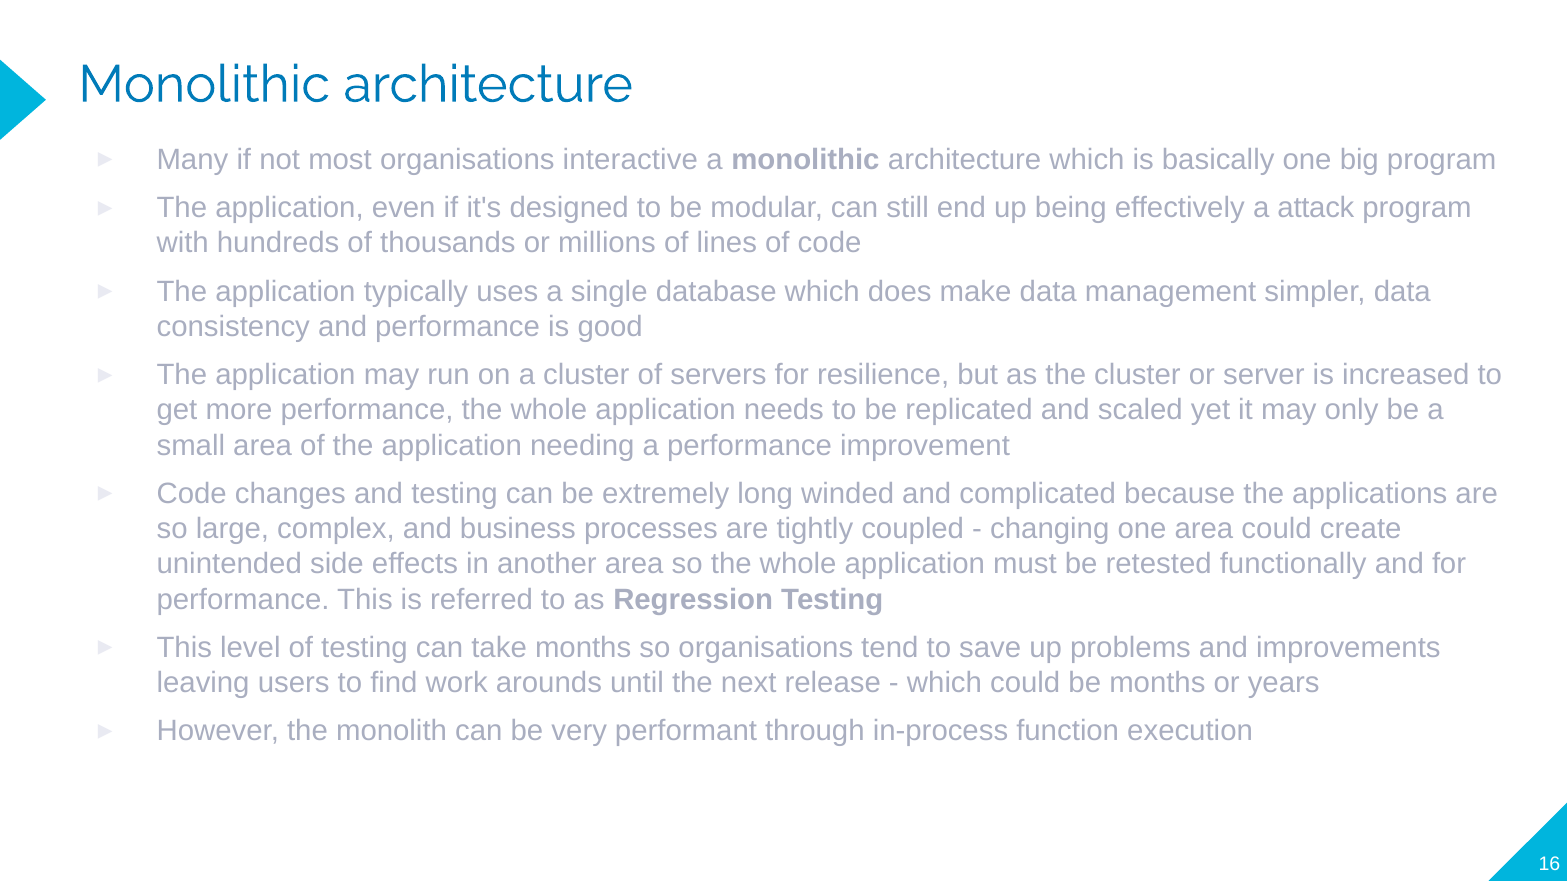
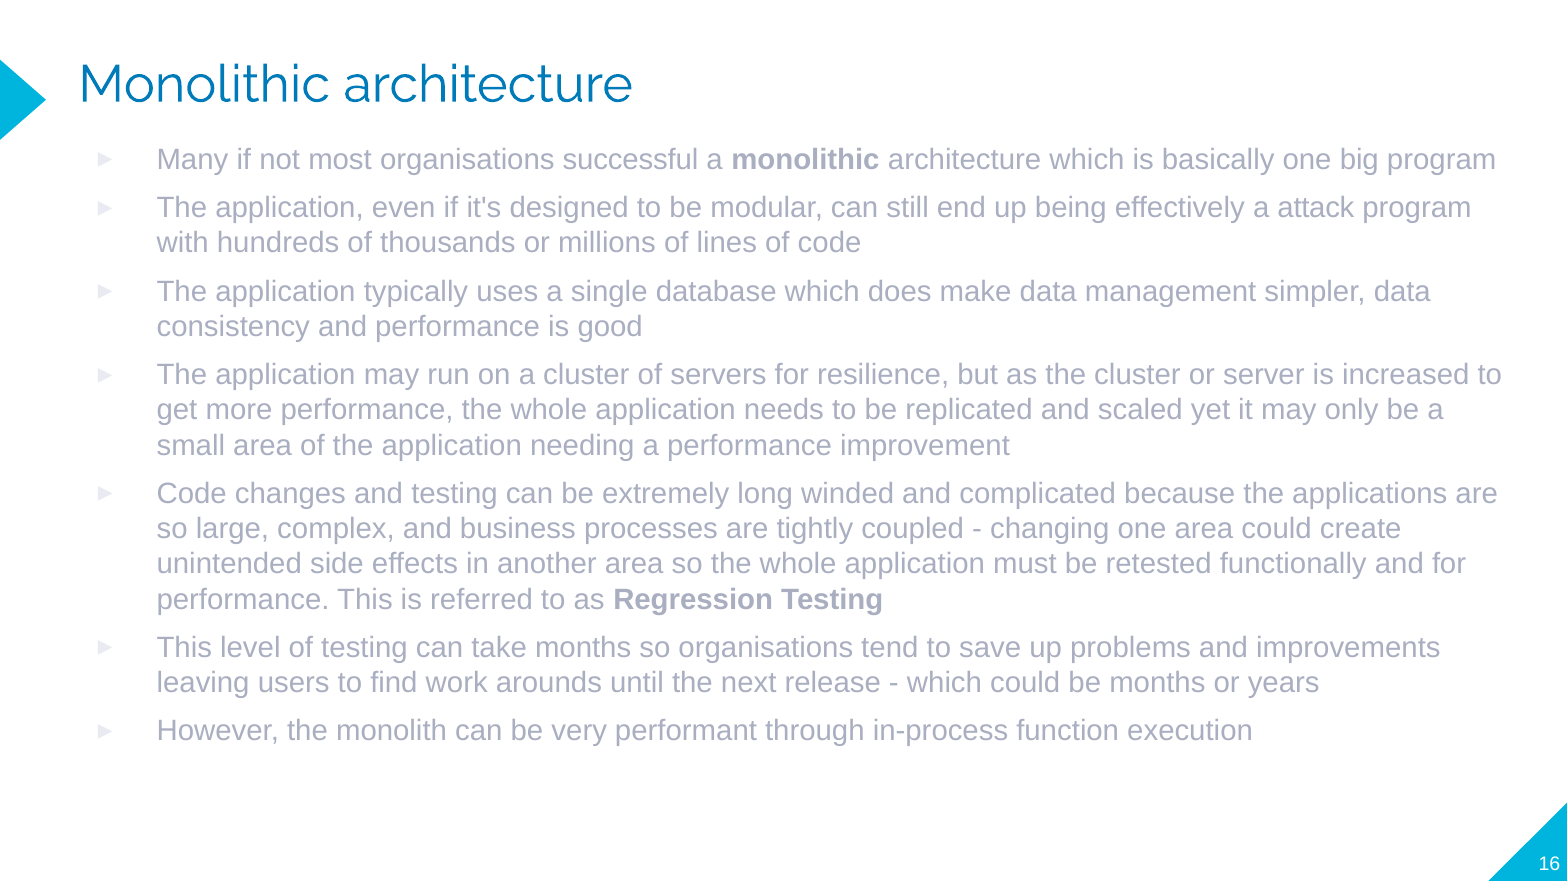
interactive: interactive -> successful (630, 160)
